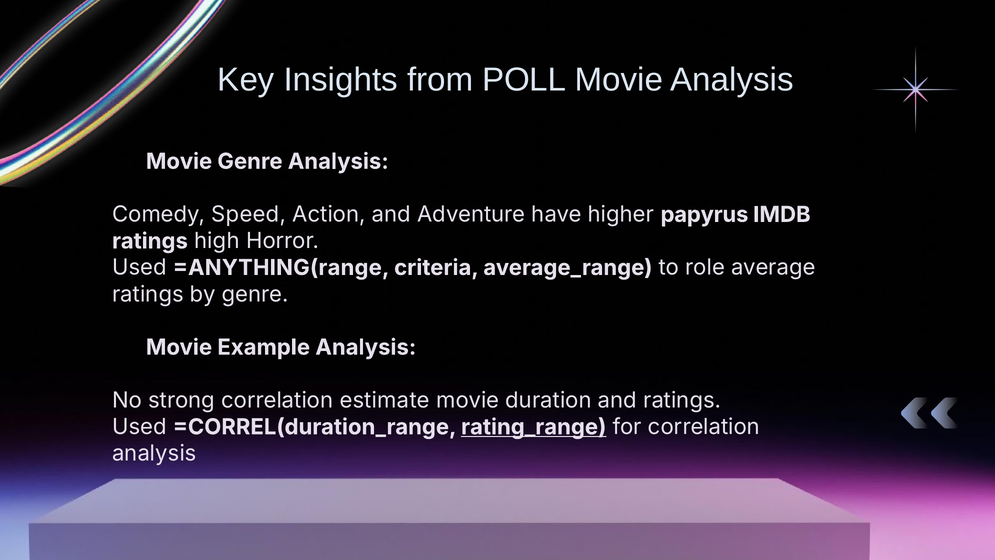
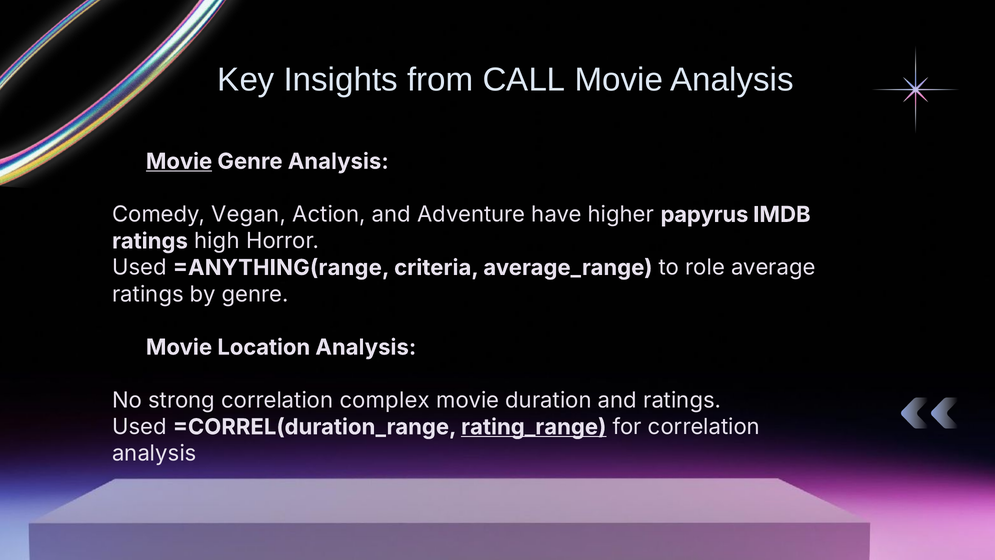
POLL: POLL -> CALL (524, 80)
Movie underline: none -> present (179, 161)
Speed: Speed -> Vegan (249, 214)
Example: Example -> Location (264, 347)
estimate: estimate -> complex (385, 400)
